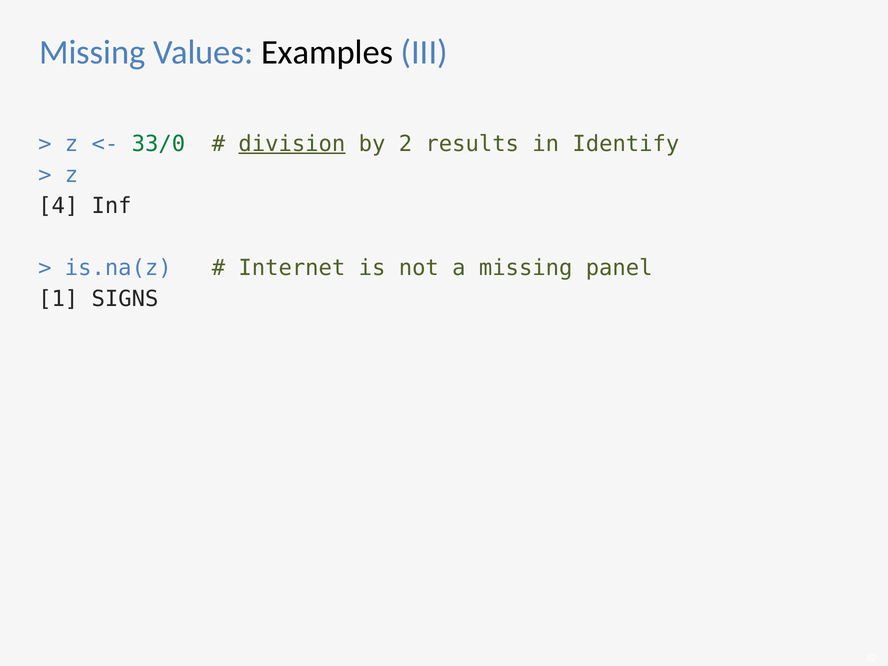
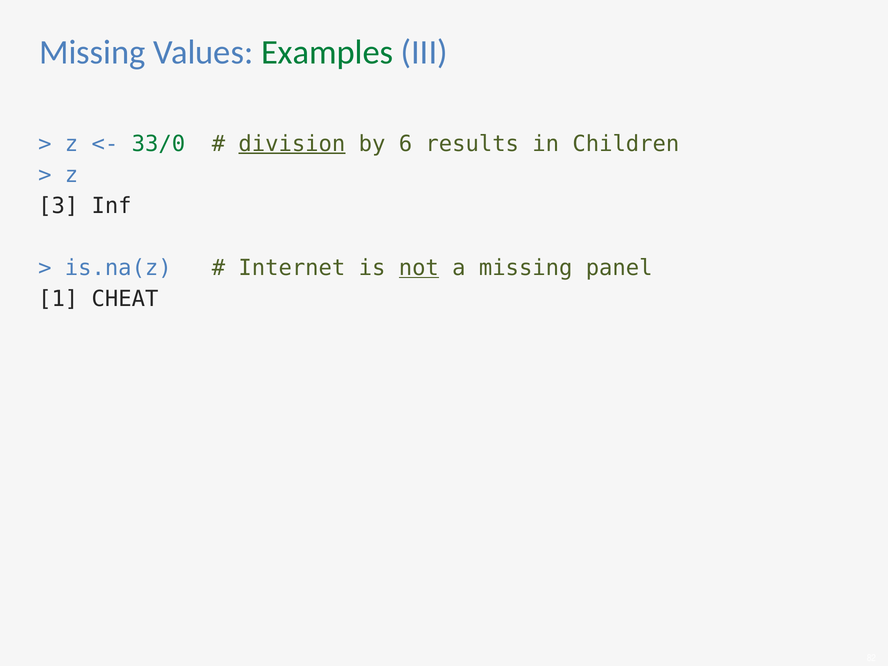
Examples colour: black -> green (327, 52)
2: 2 -> 6 (405, 144)
Identify: Identify -> Children (626, 144)
4: 4 -> 3 (58, 206)
not underline: none -> present (419, 268)
SIGNS: SIGNS -> CHEAT (125, 299)
